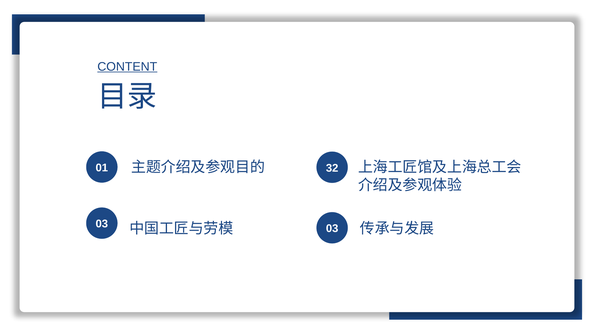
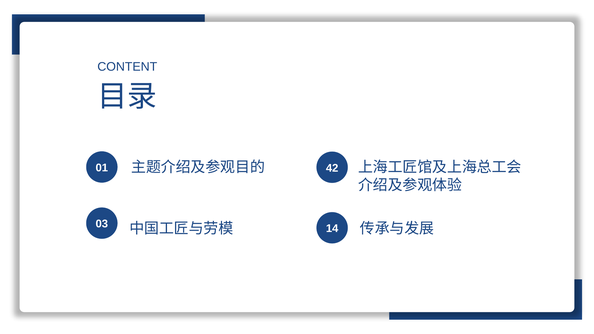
CONTENT underline: present -> none (127, 67)
32: 32 -> 42 (332, 168)
03: 03 -> 14 (332, 229)
